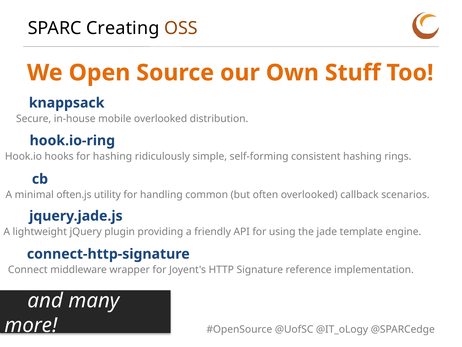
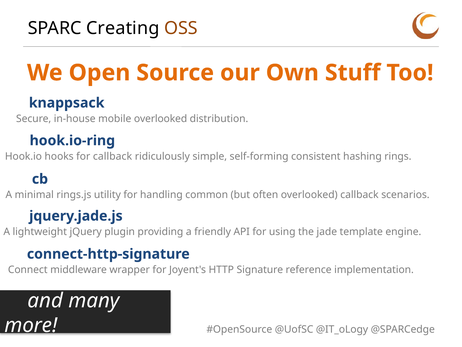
for hashing: hashing -> callback (112, 156)
often.js: often.js -> rings.js (74, 195)
